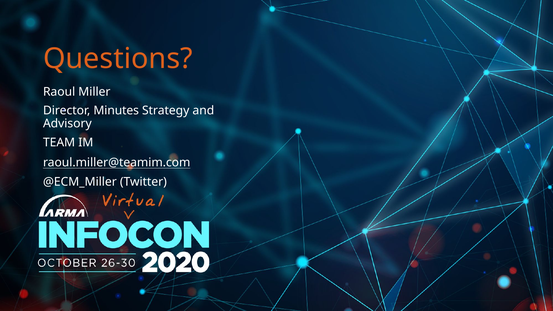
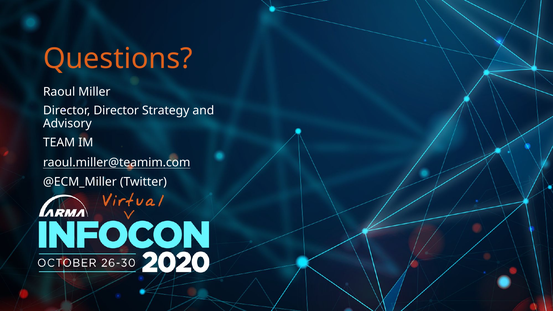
Director Minutes: Minutes -> Director (116, 111)
